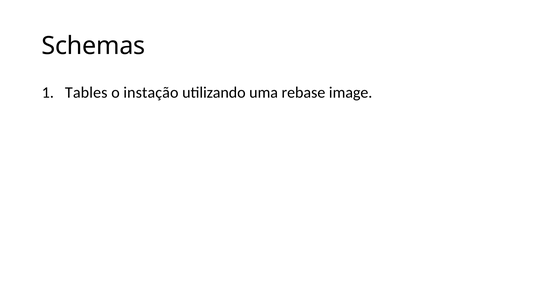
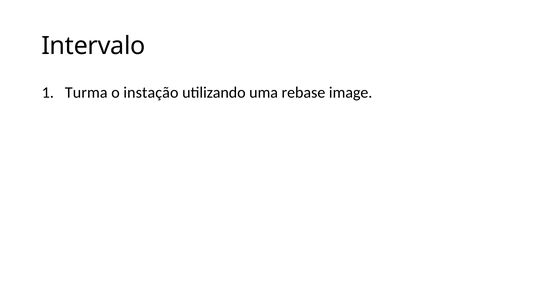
Schemas: Schemas -> Intervalo (93, 46)
Tables: Tables -> Turma (86, 93)
